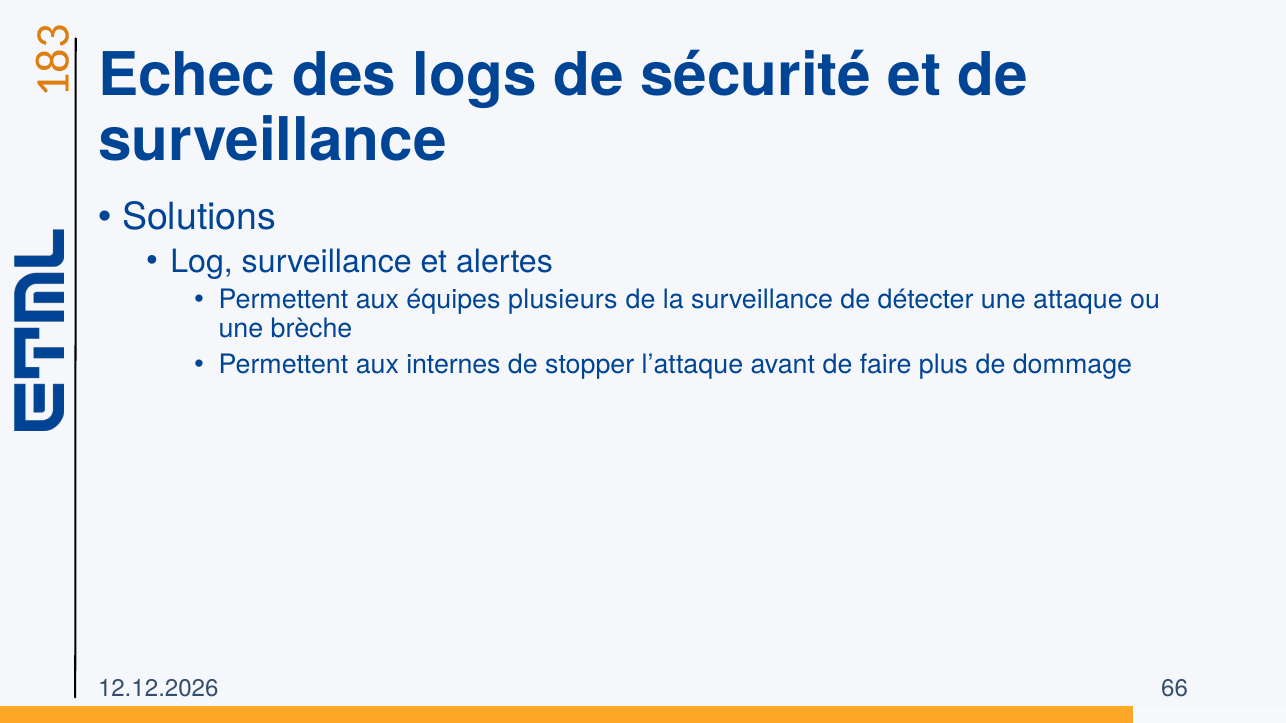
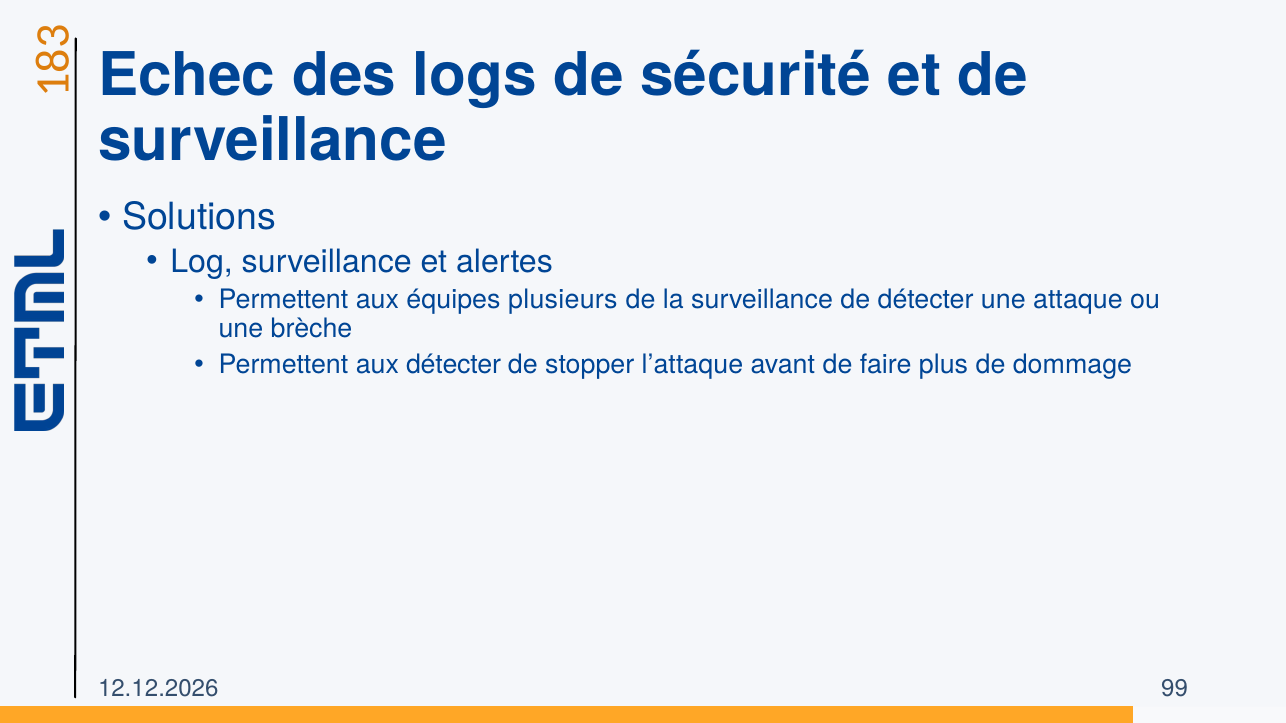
aux internes: internes -> détecter (454, 365)
66: 66 -> 99 (1175, 689)
